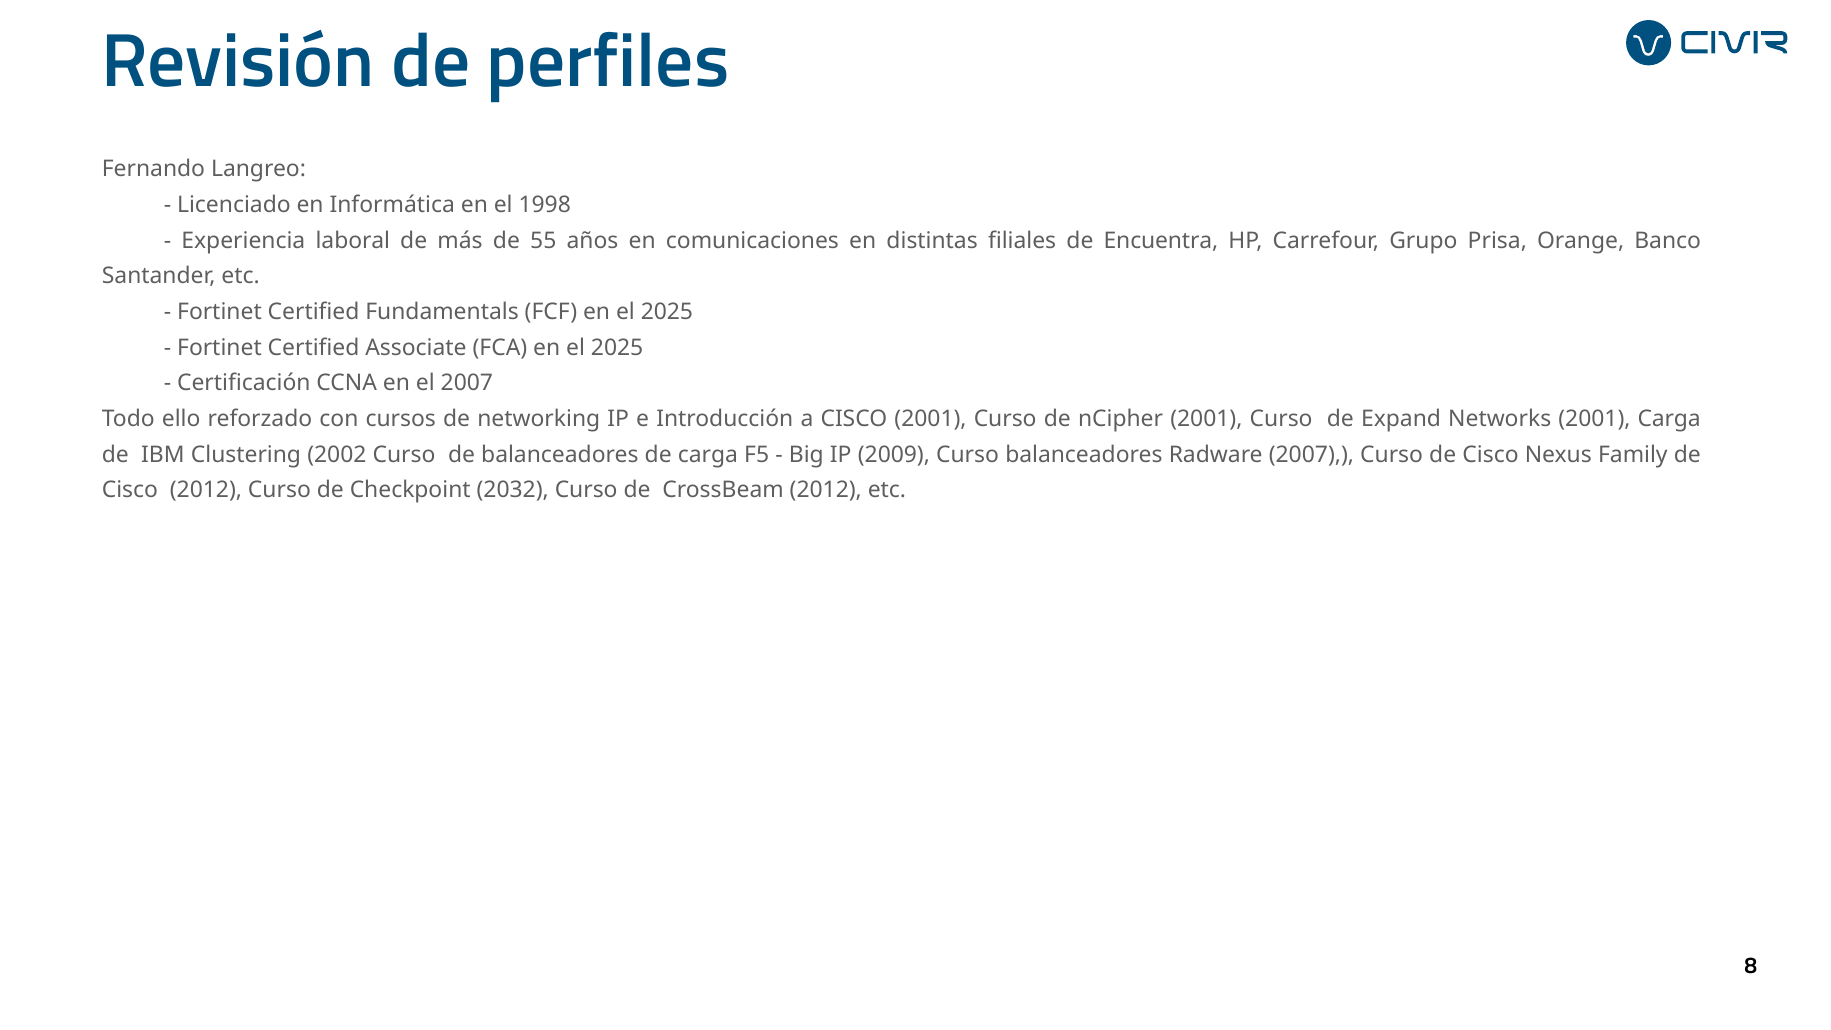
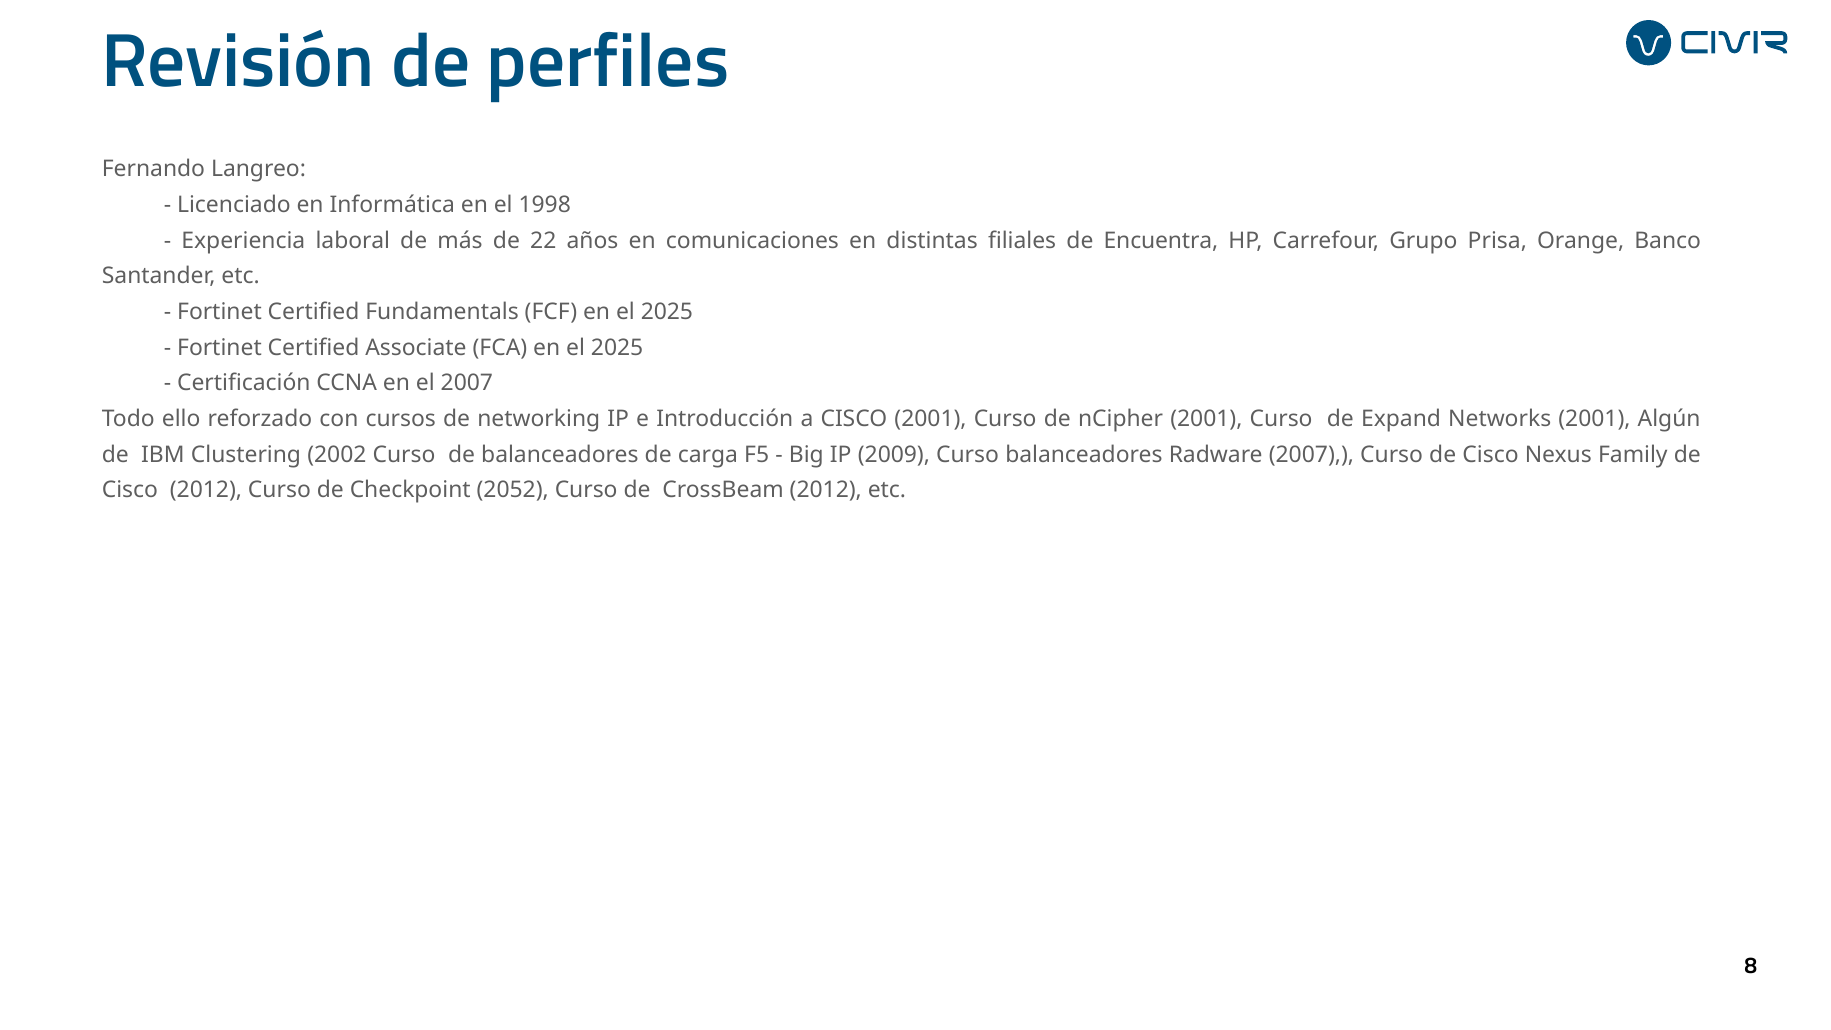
55: 55 -> 22 (543, 240)
2001 Carga: Carga -> Algún (1669, 419)
2032: 2032 -> 2052 (513, 490)
